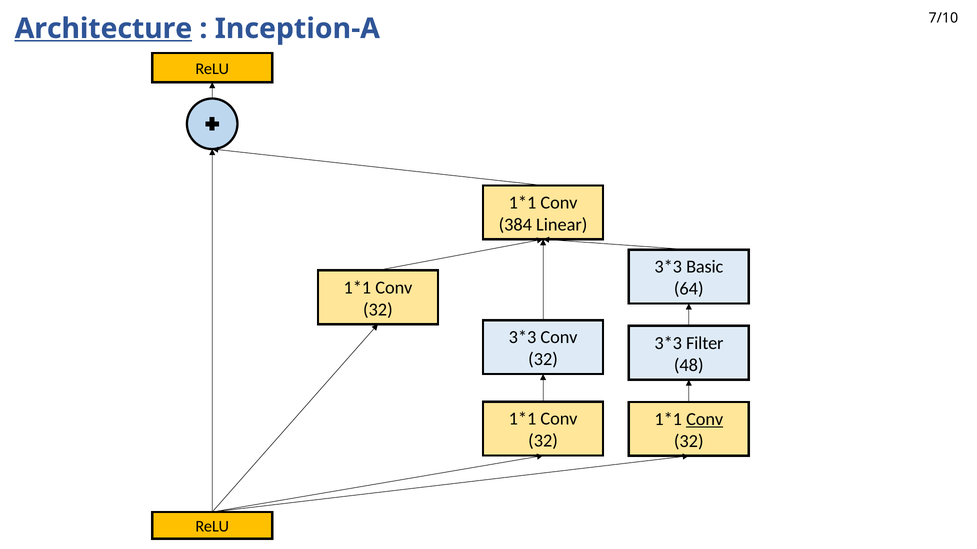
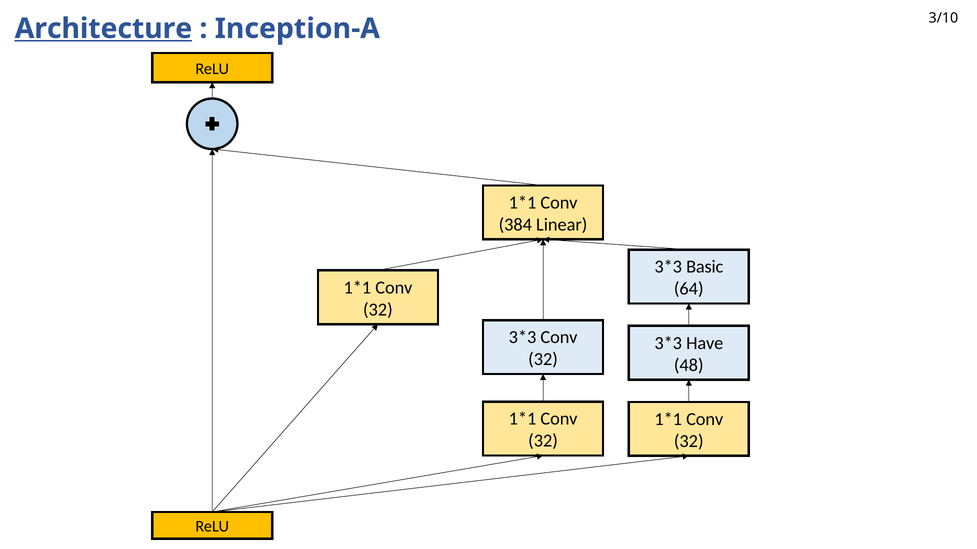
7/10: 7/10 -> 3/10 (943, 18)
Filter: Filter -> Have (705, 343)
Conv underline: present -> none (705, 420)
